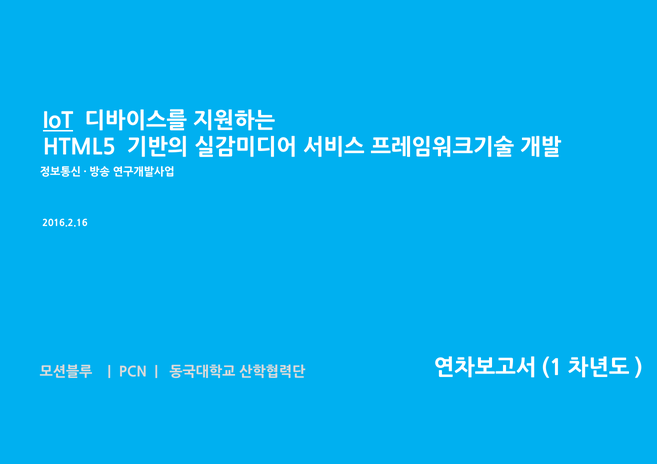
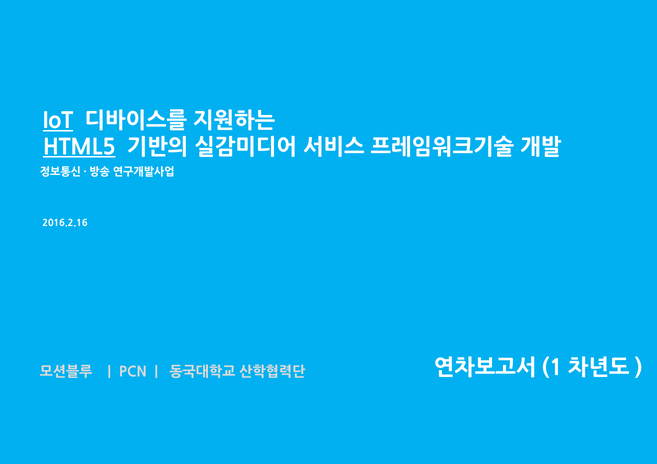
HTML5 underline: none -> present (79, 148)
